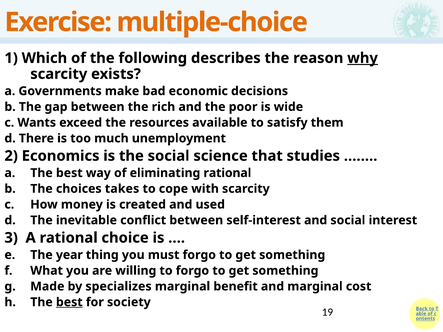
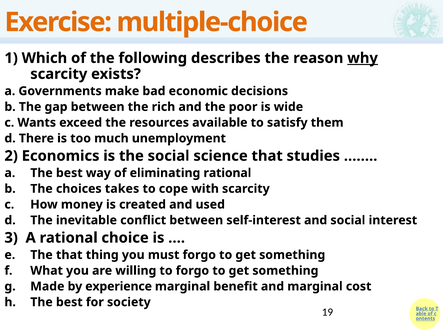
The year: year -> that (69, 255)
specializes: specializes -> experience (119, 287)
best underline: present -> none (69, 302)
